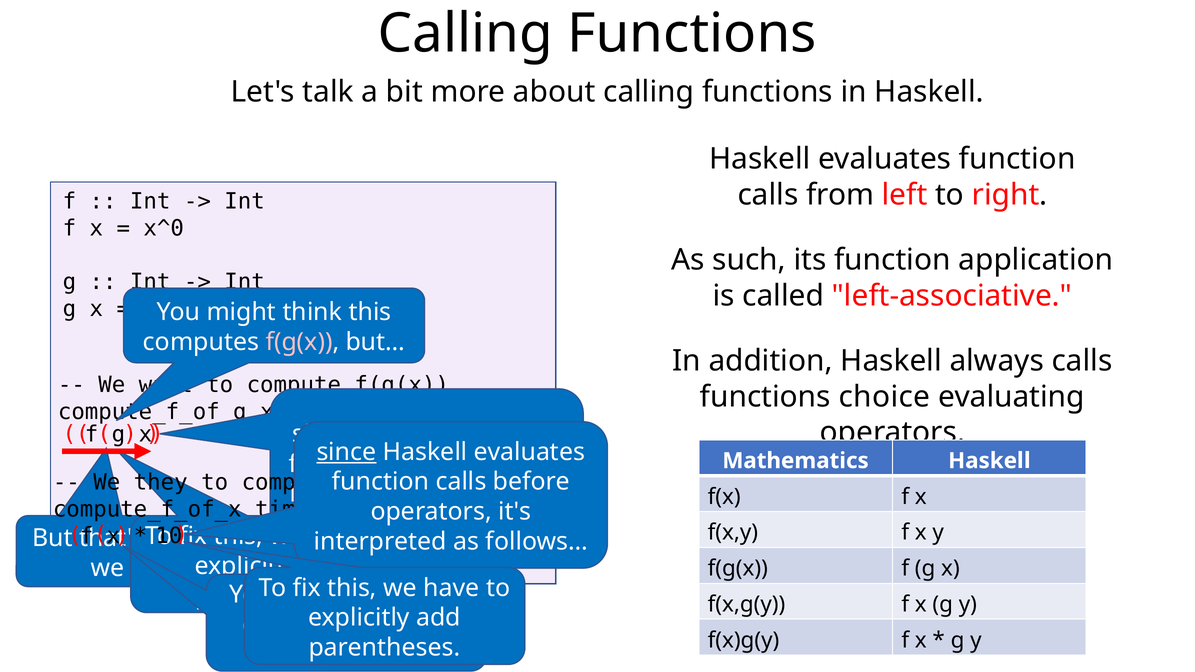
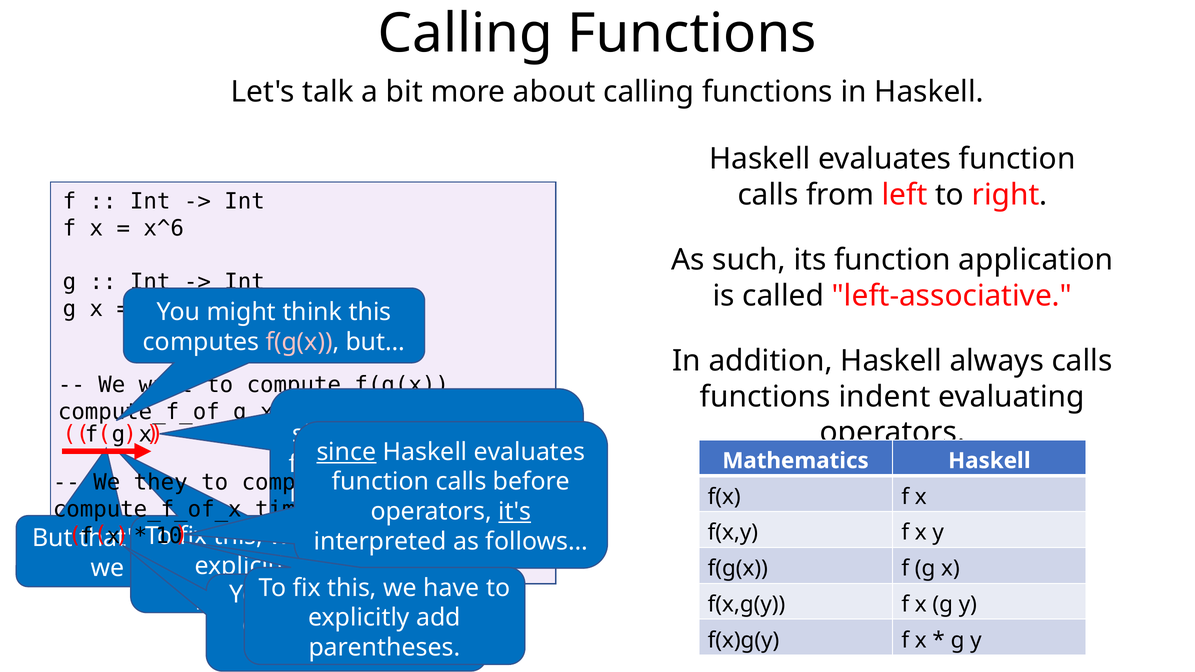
x^0: x^0 -> x^6 (164, 228)
choice: choice -> indent (884, 397)
it's underline: none -> present (515, 512)
